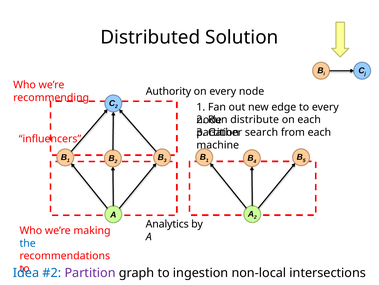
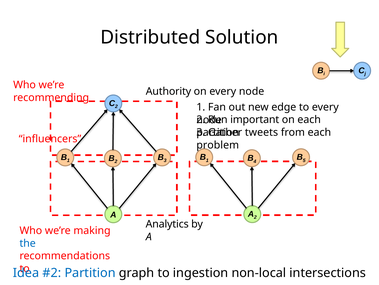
distribute: distribute -> important (255, 119)
search: search -> tweets (262, 132)
machine: machine -> problem (218, 145)
Partition colour: purple -> blue (90, 272)
